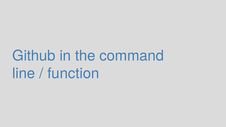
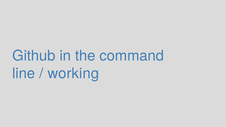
function: function -> working (73, 73)
